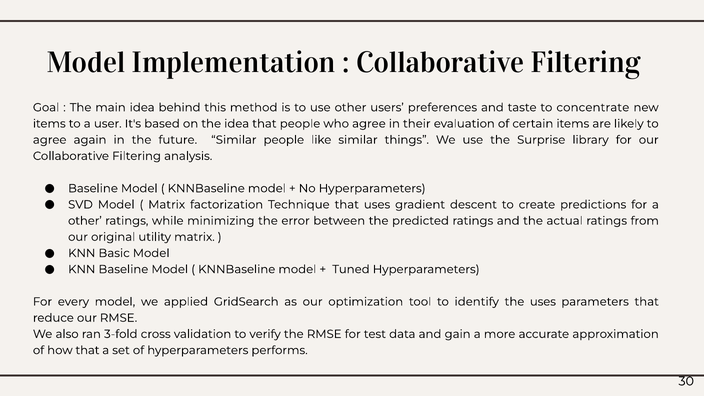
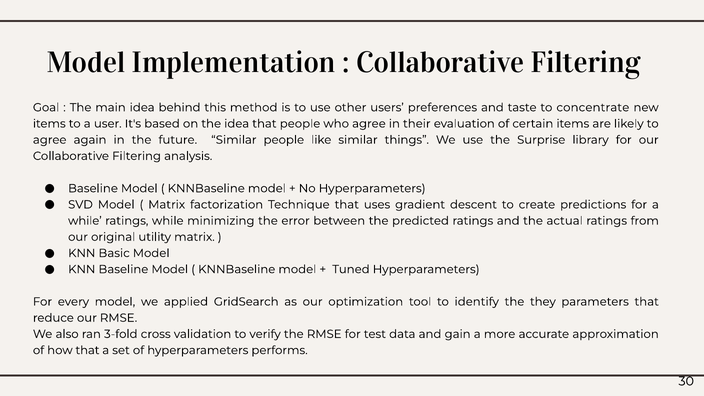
other: other -> while (85, 221)
the uses: uses -> they (543, 302)
